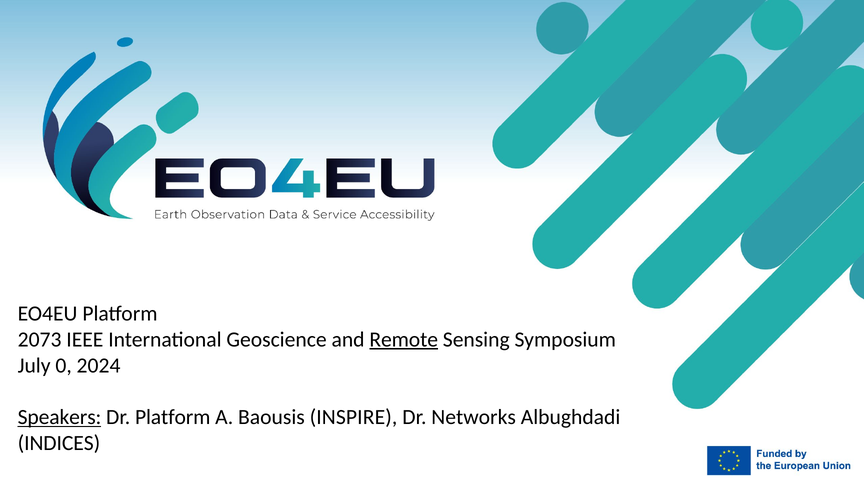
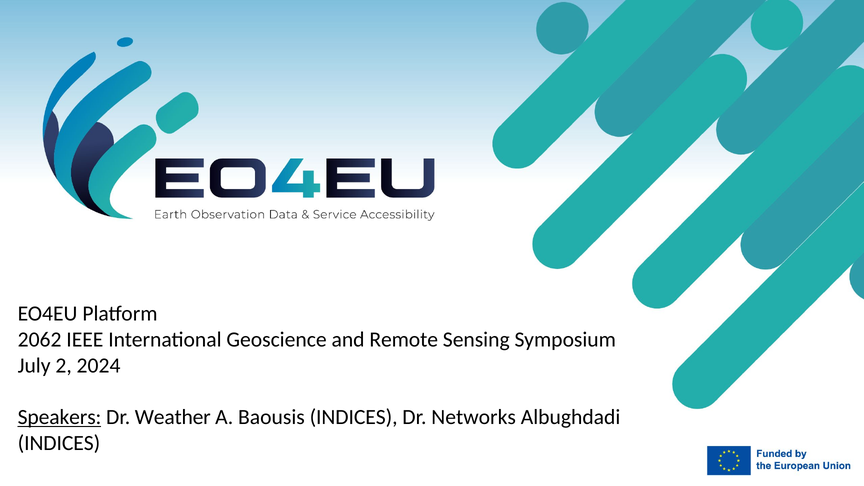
2073: 2073 -> 2062 (40, 339)
Remote underline: present -> none (404, 339)
0: 0 -> 2 (64, 365)
Dr Platform: Platform -> Weather (173, 417)
Baousis INSPIRE: INSPIRE -> INDICES (354, 417)
